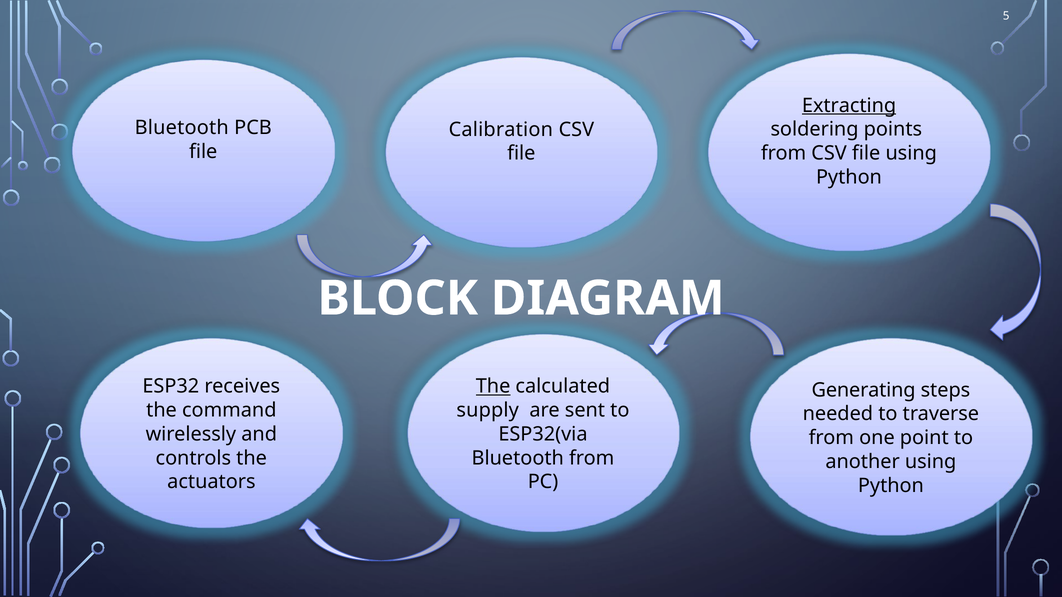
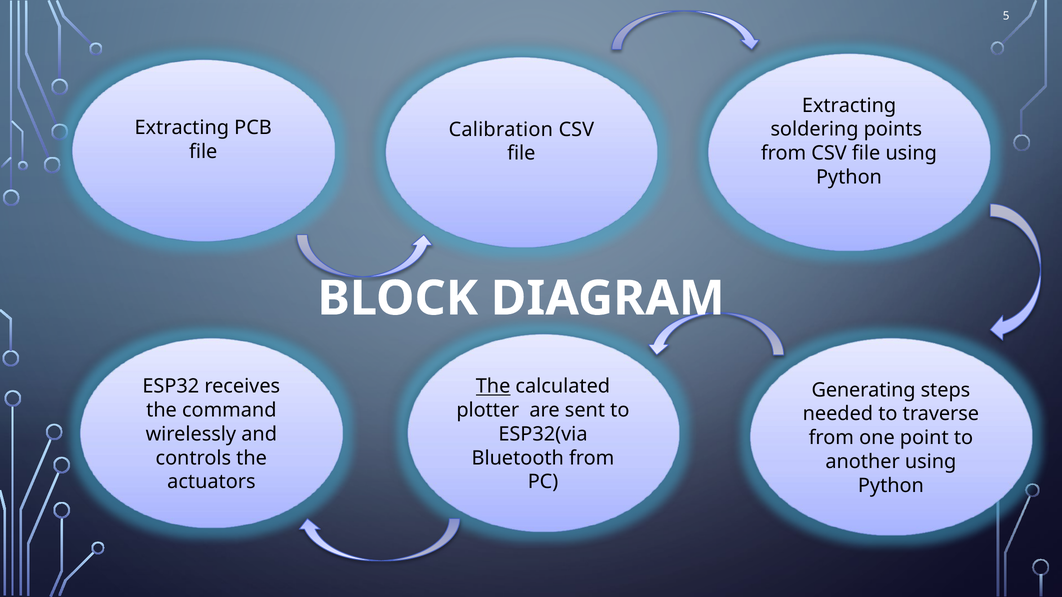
Extracting underline: present -> none (849, 106)
Bluetooth: Bluetooth -> Extracting (182, 128)
supply: supply -> plotter (488, 410)
